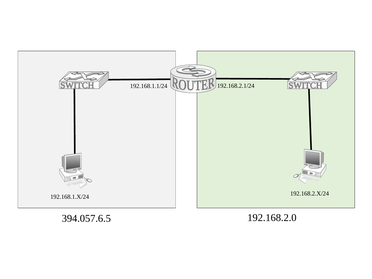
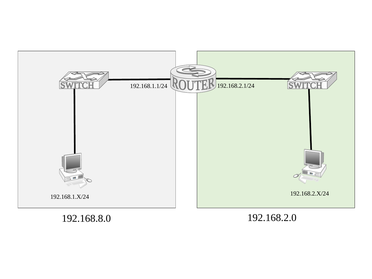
394.057.6.5: 394.057.6.5 -> 192.168.8.0 (86, 218)
